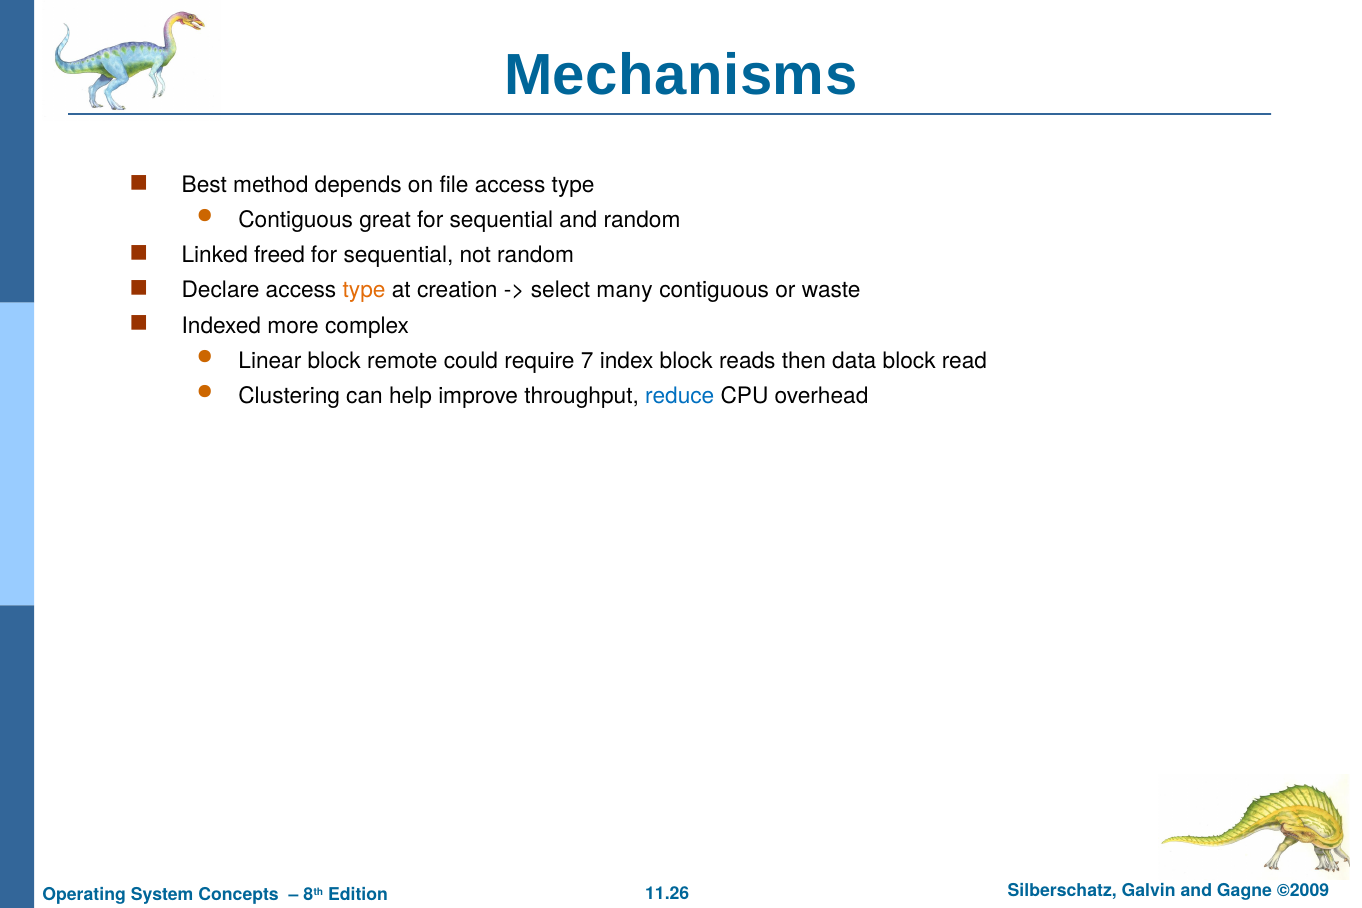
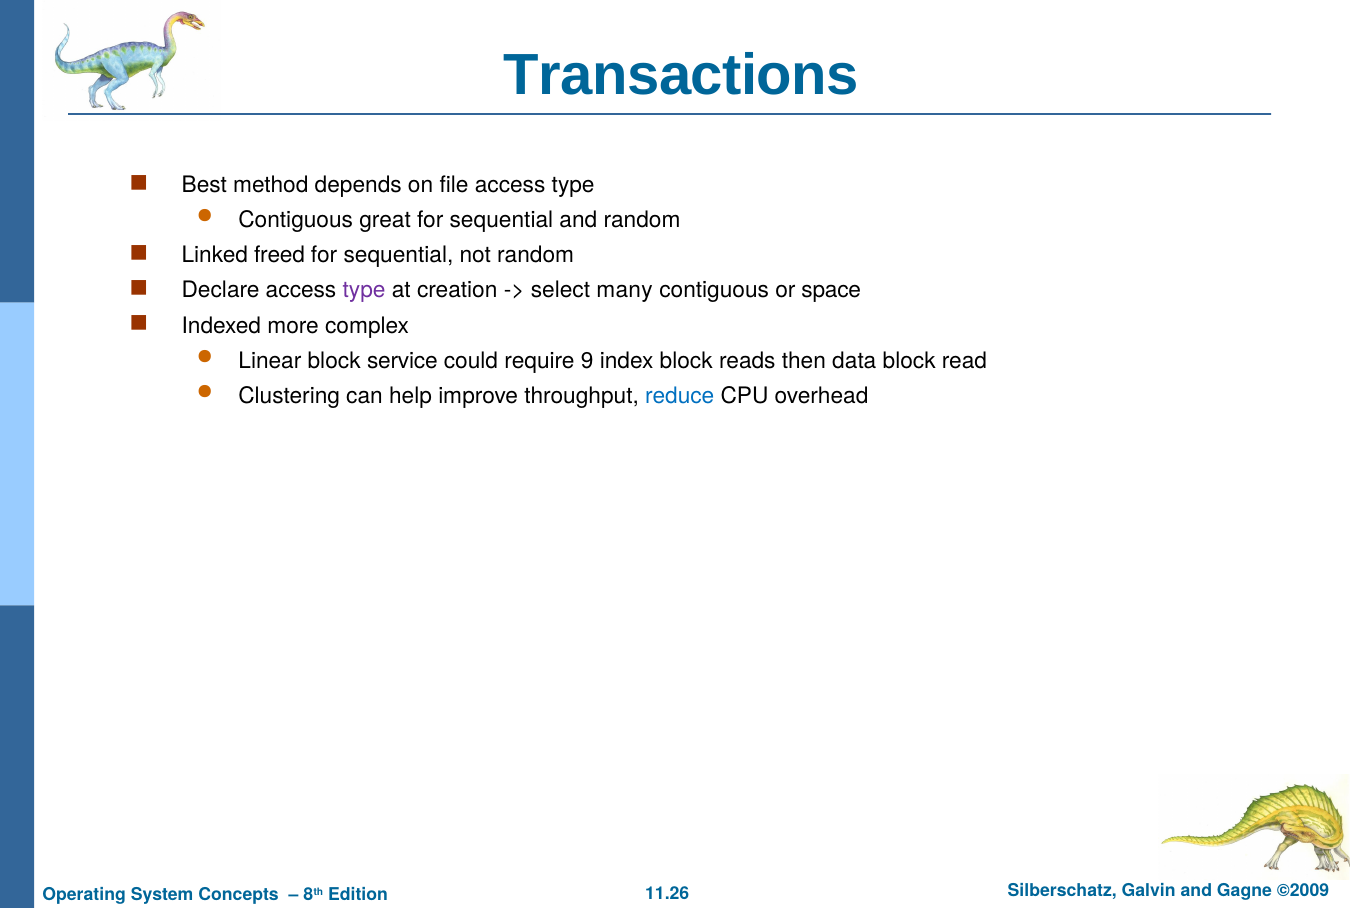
Mechanisms: Mechanisms -> Transactions (681, 76)
type colour: orange -> purple (364, 291)
waste: waste -> space (831, 291)
remote: remote -> service (402, 361)
7: 7 -> 9 (587, 361)
